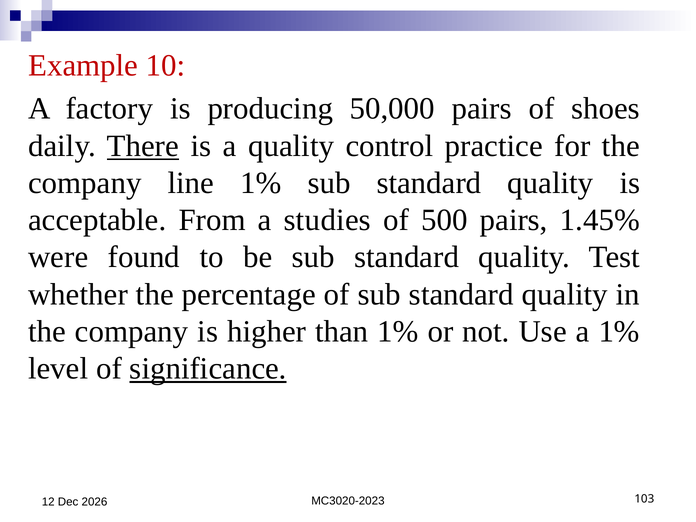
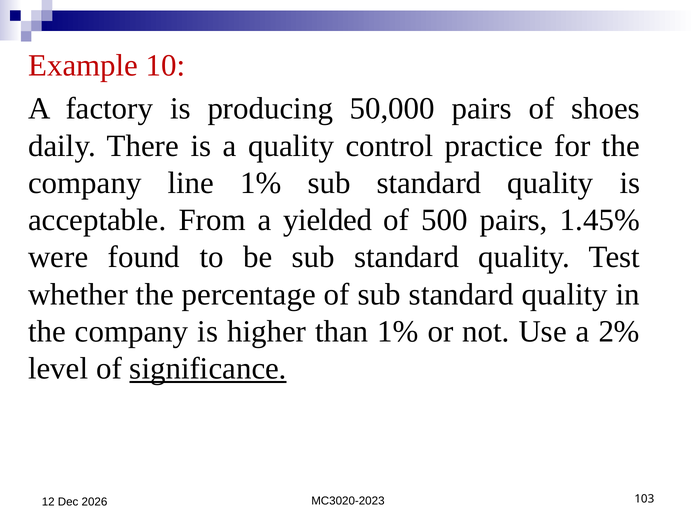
There underline: present -> none (143, 146)
studies: studies -> yielded (328, 220)
a 1%: 1% -> 2% (619, 332)
